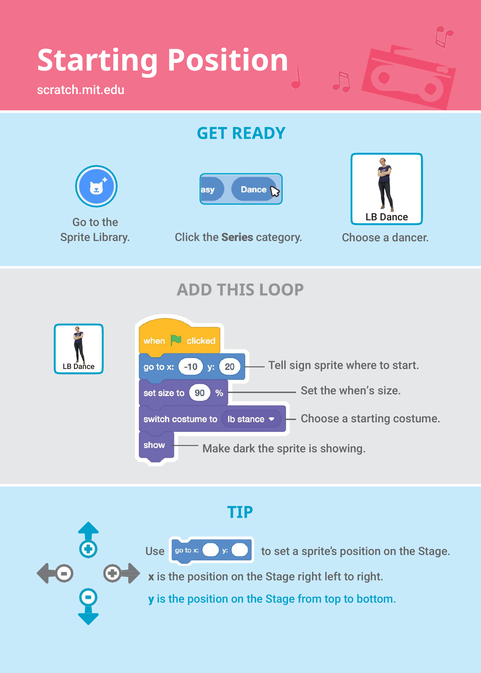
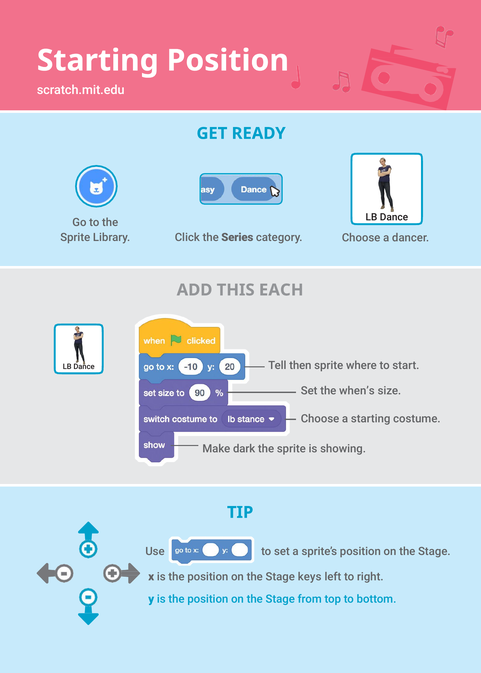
LOOP: LOOP -> EACH (281, 290)
sign: sign -> then (300, 366)
Stage right: right -> keys (310, 577)
